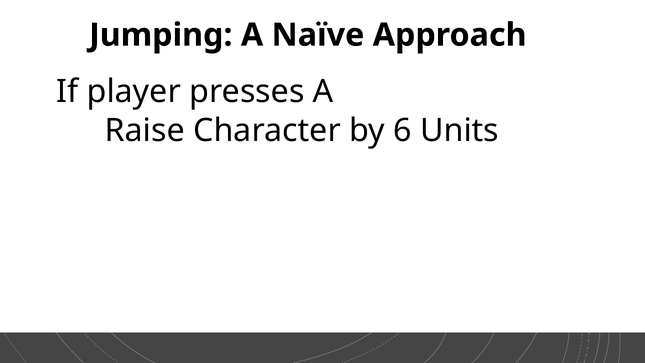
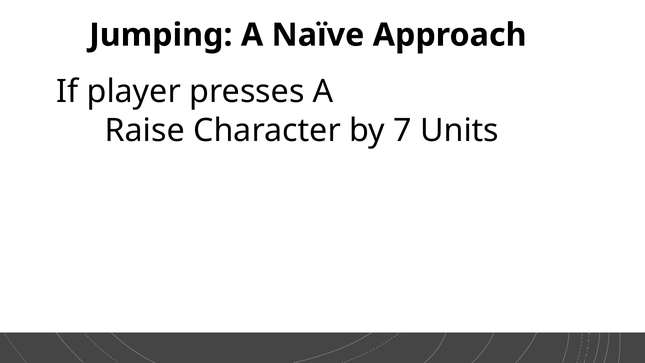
6: 6 -> 7 (402, 130)
